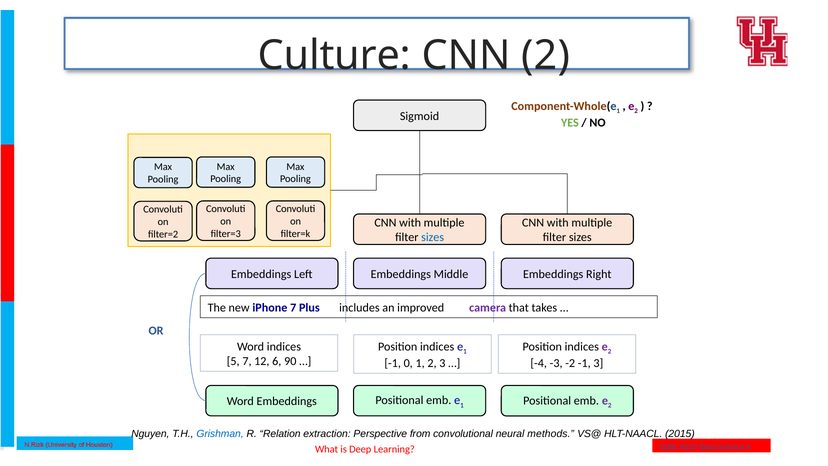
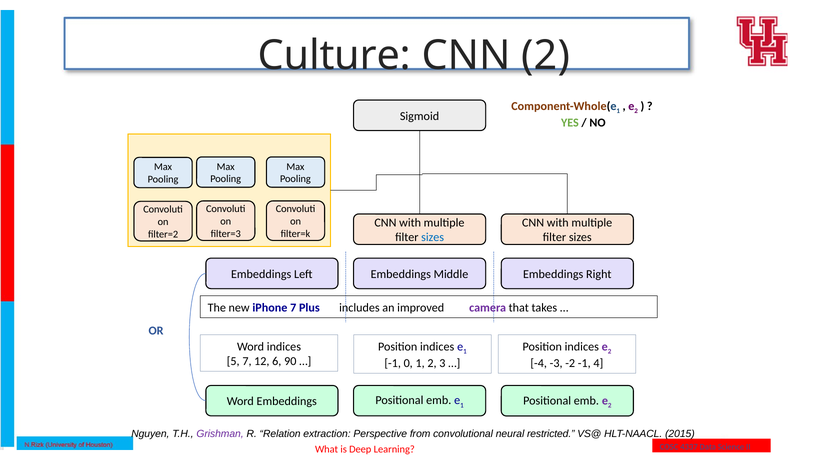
-1 3: 3 -> 4 (598, 363)
Grishman colour: blue -> purple (220, 434)
methods: methods -> restricted (551, 434)
